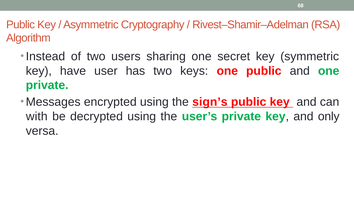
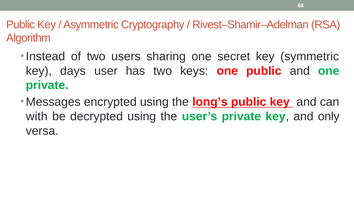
have: have -> days (73, 71)
sign’s: sign’s -> long’s (210, 102)
